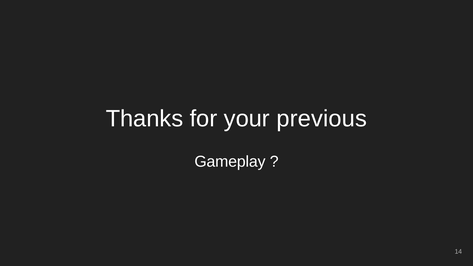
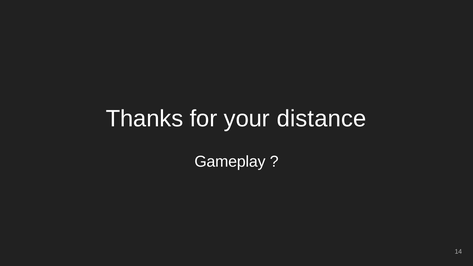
previous: previous -> distance (322, 119)
